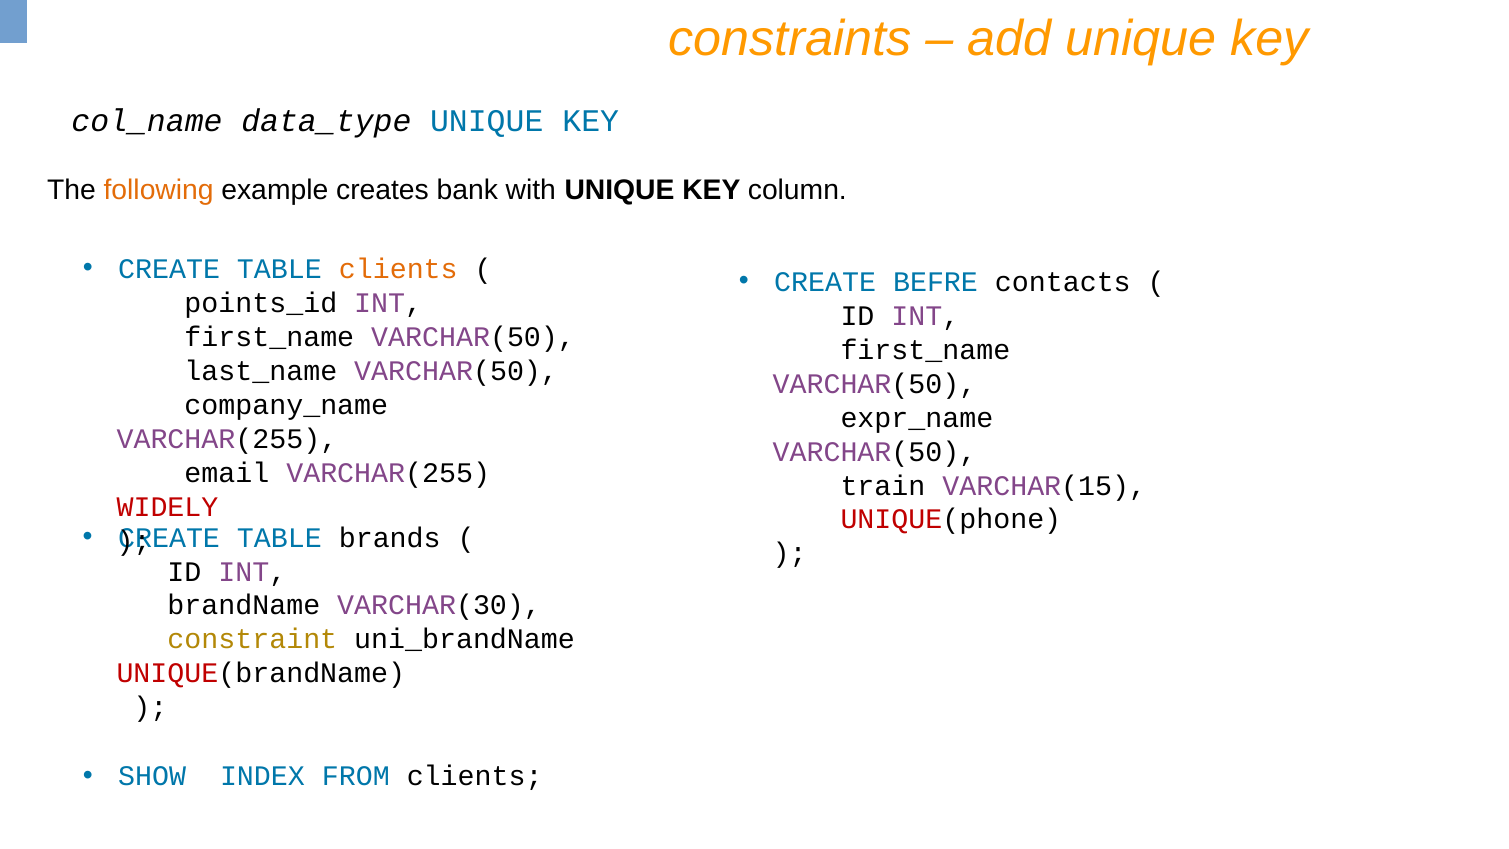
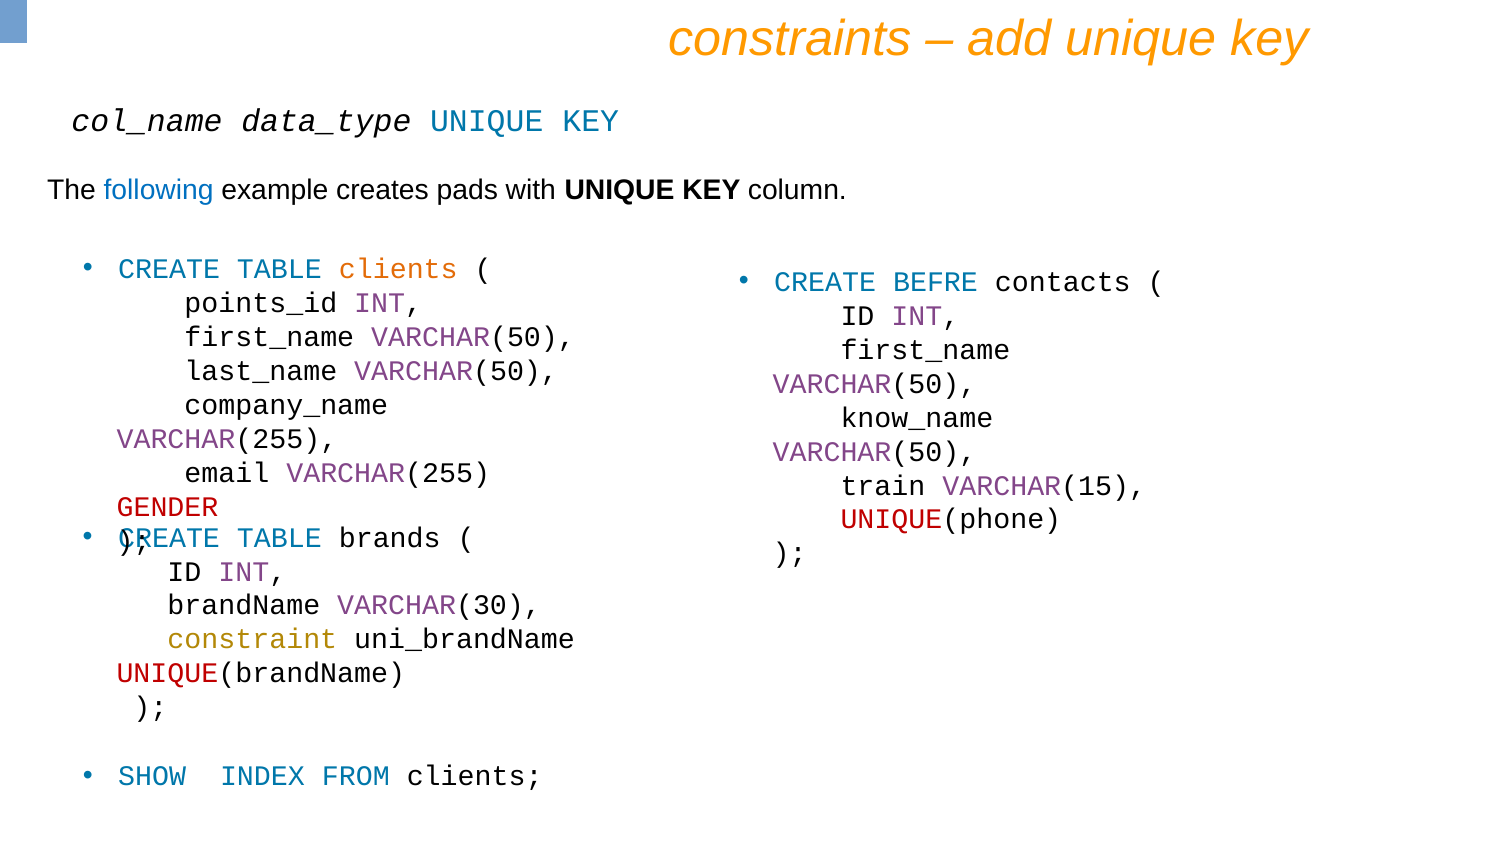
following colour: orange -> blue (159, 190)
bank: bank -> pads (467, 190)
expr_name: expr_name -> know_name (917, 418)
WIDELY: WIDELY -> GENDER (167, 507)
